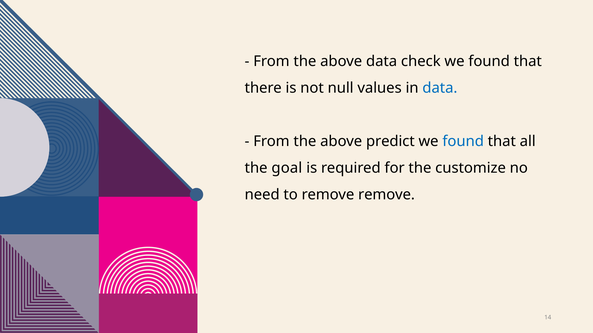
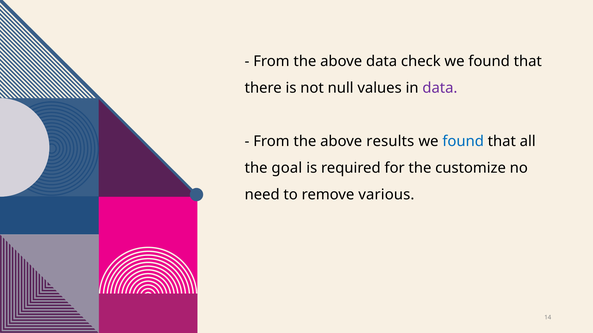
data colour: blue -> purple (440, 88)
predict: predict -> results (390, 142)
remove remove: remove -> various (386, 195)
